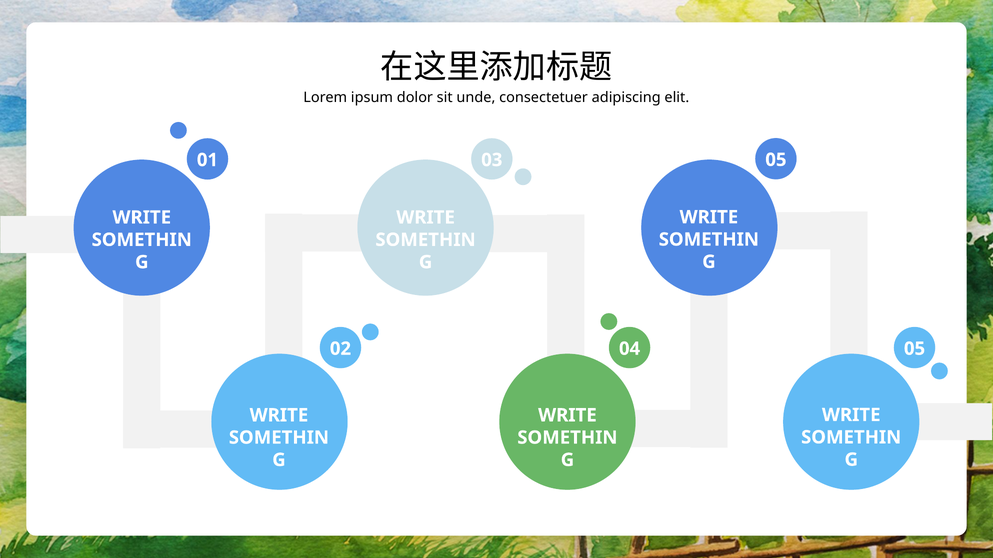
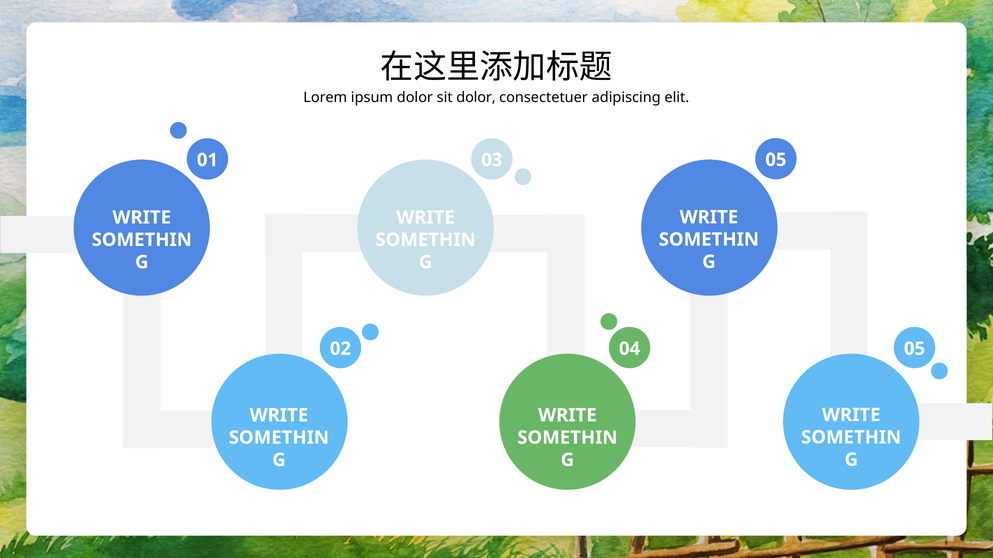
sit unde: unde -> dolor (476, 97)
